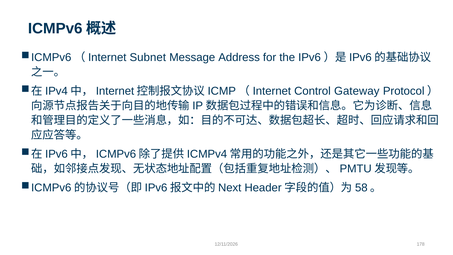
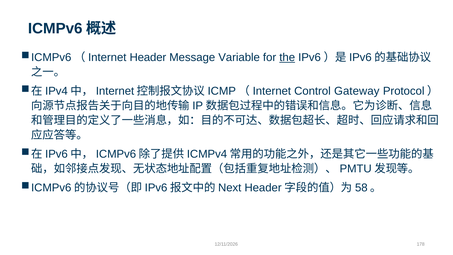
Subnet: Subnet -> Header (148, 57)
Address: Address -> Variable (239, 57)
the underline: none -> present (287, 57)
